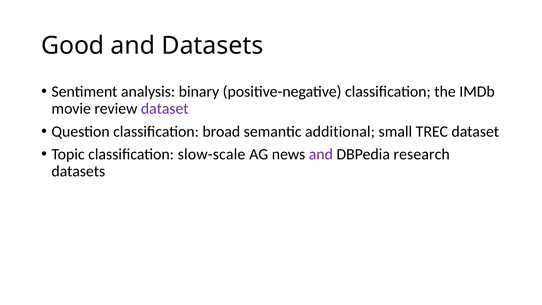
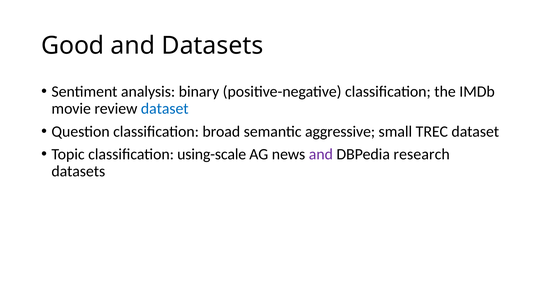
dataset colour: purple -> blue (165, 109)
additional: additional -> aggressive (340, 131)
slow-scale: slow-scale -> using-scale (212, 154)
